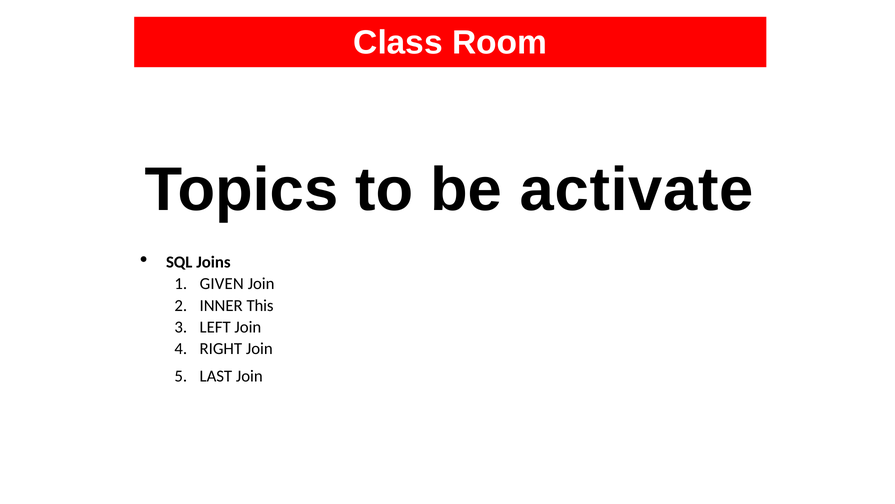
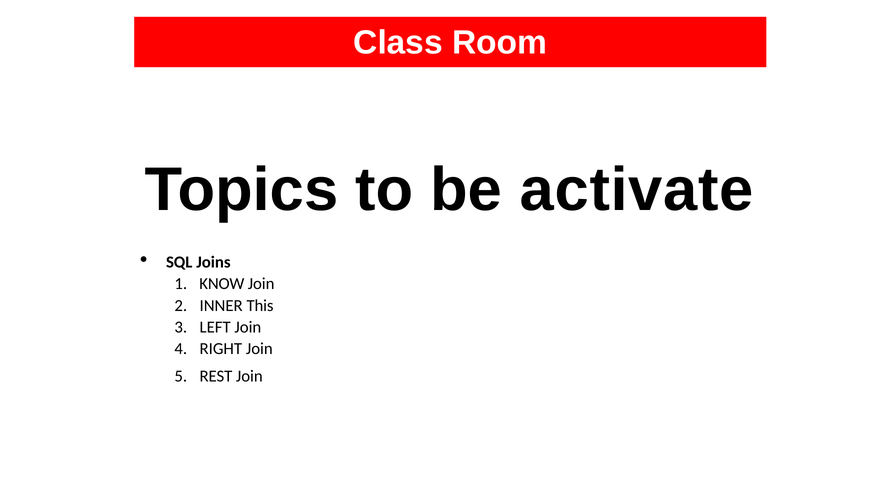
GIVEN: GIVEN -> KNOW (222, 284)
LAST: LAST -> REST (216, 376)
